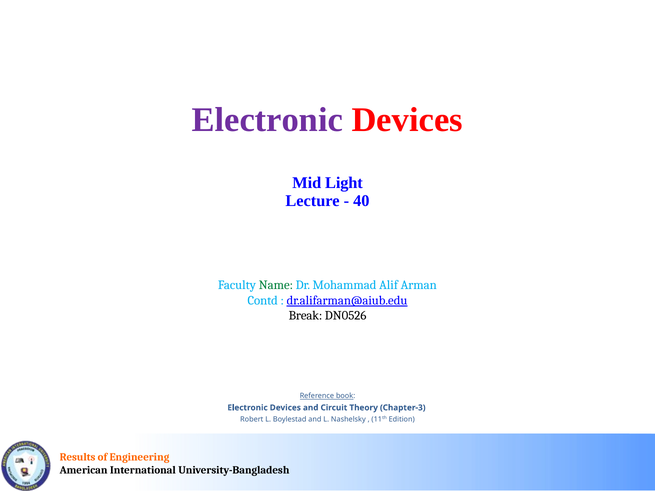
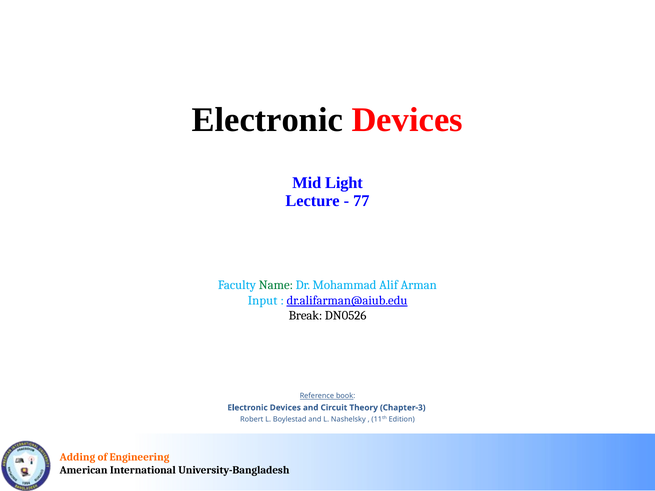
Electronic colour: purple -> black (267, 120)
40: 40 -> 77 (361, 201)
Contd: Contd -> Input (263, 301)
Results: Results -> Adding (77, 458)
